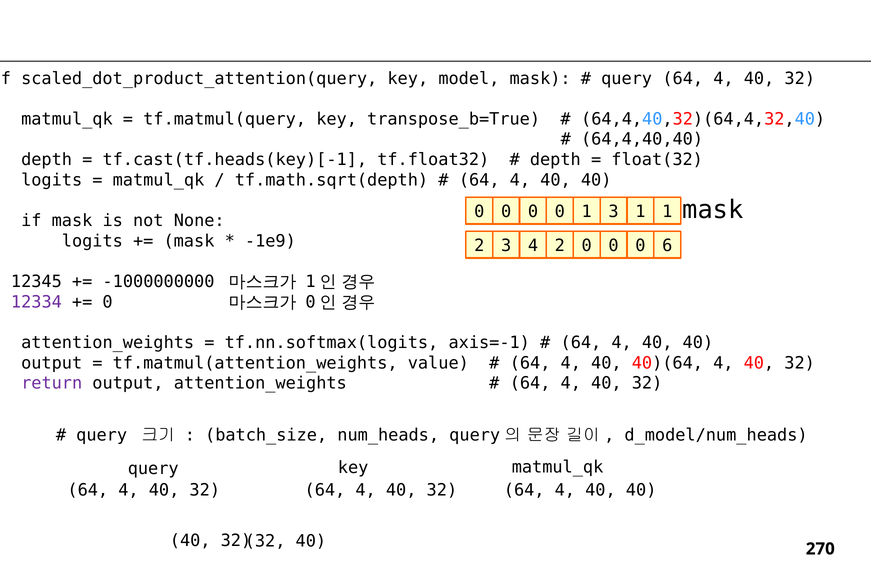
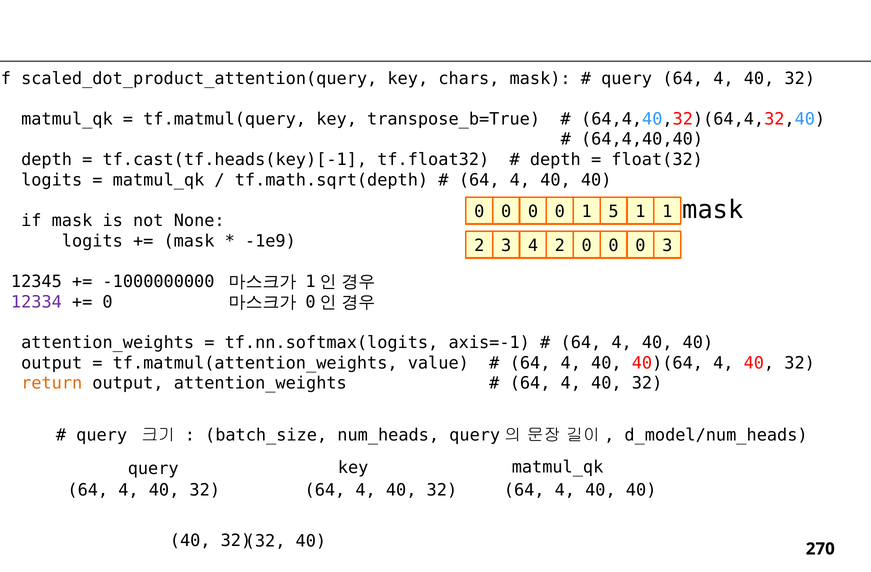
model: model -> chars (469, 78)
1 3: 3 -> 5 (614, 212)
0 6: 6 -> 3 (667, 246)
return colour: purple -> orange (52, 383)
